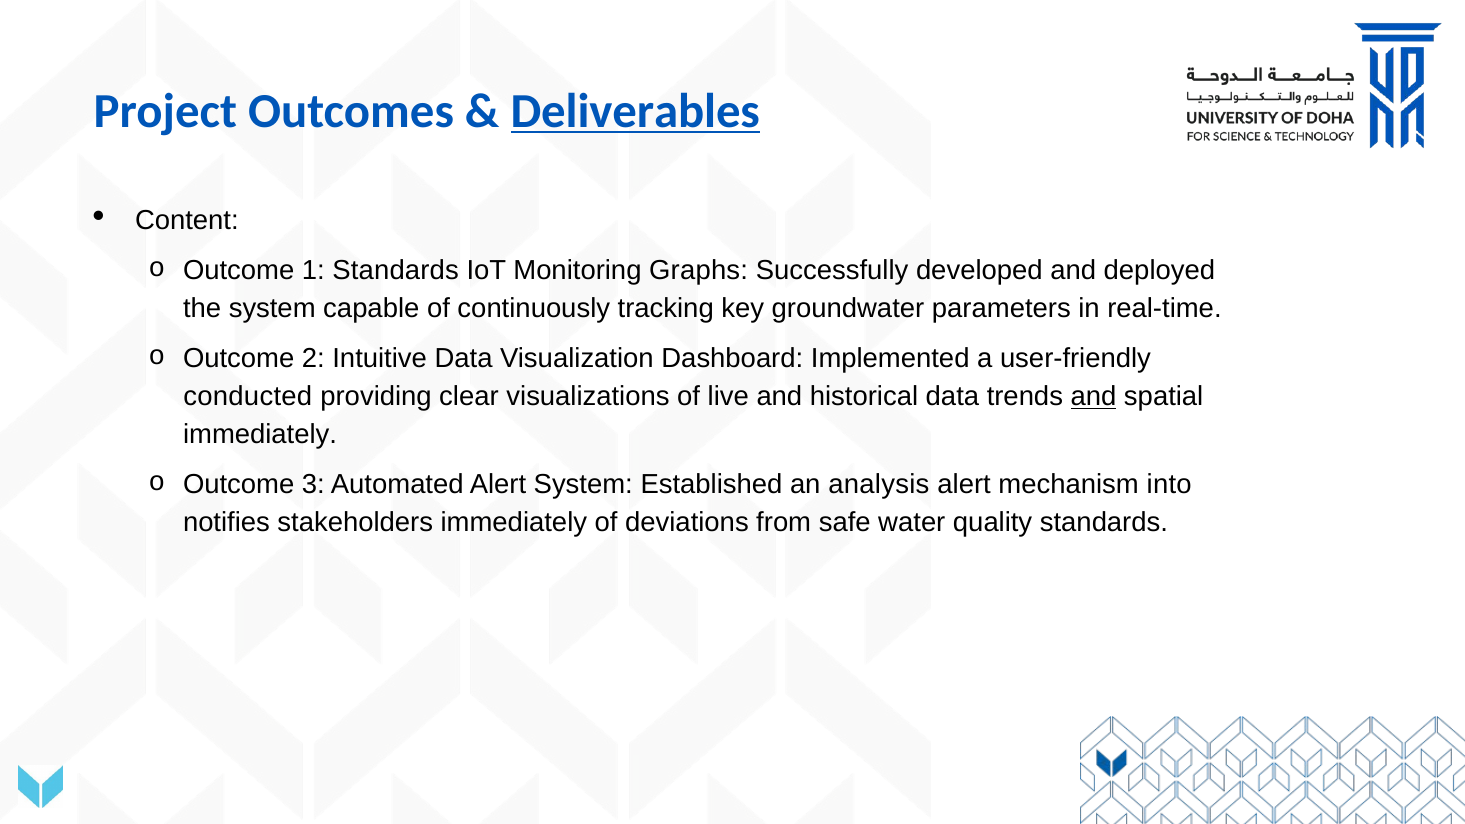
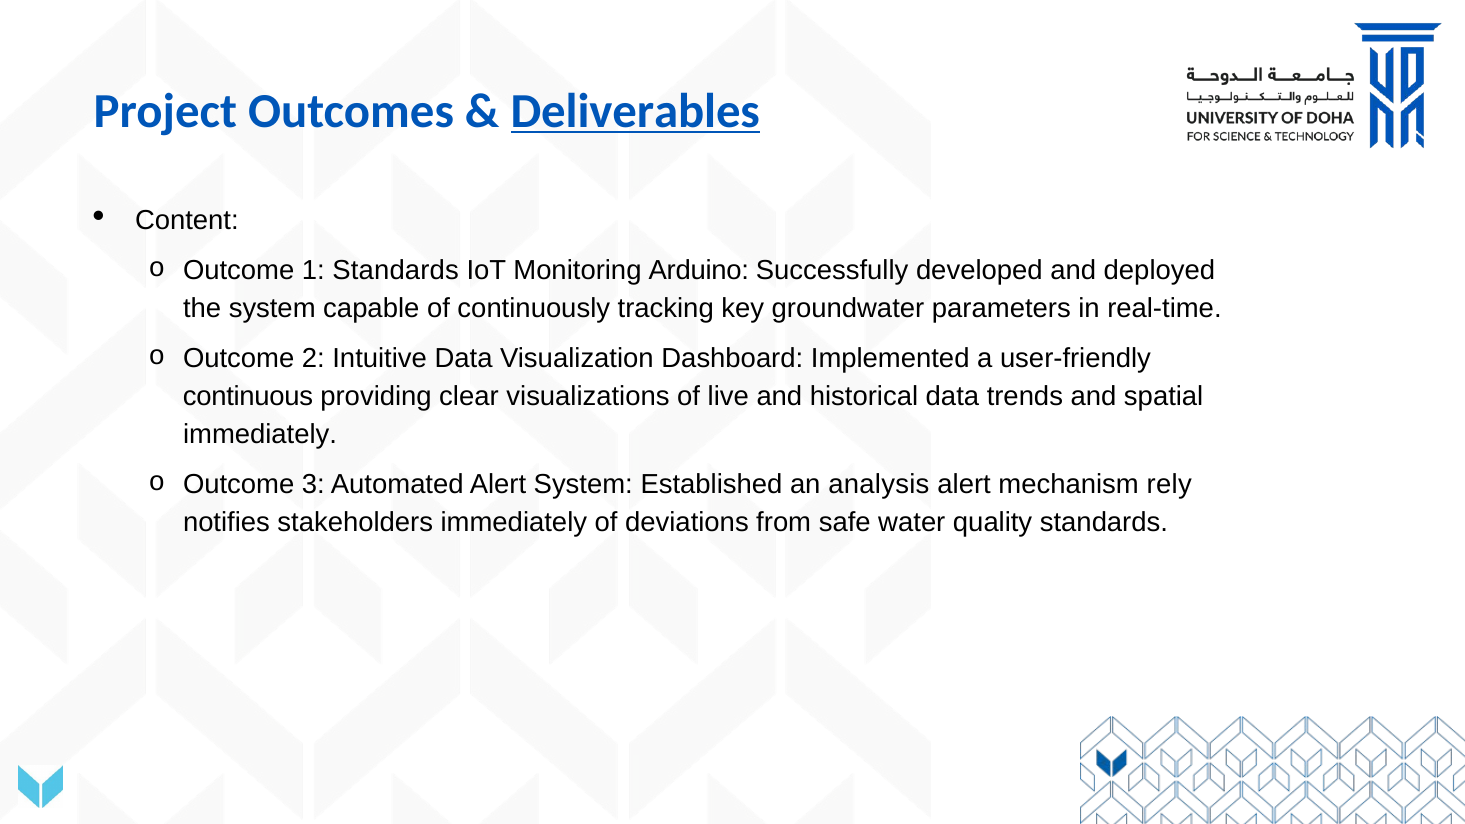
Graphs: Graphs -> Arduino (699, 271)
conducted: conducted -> continuous (248, 397)
and underline: present -> none (1093, 397)
into: into -> rely (1169, 485)
